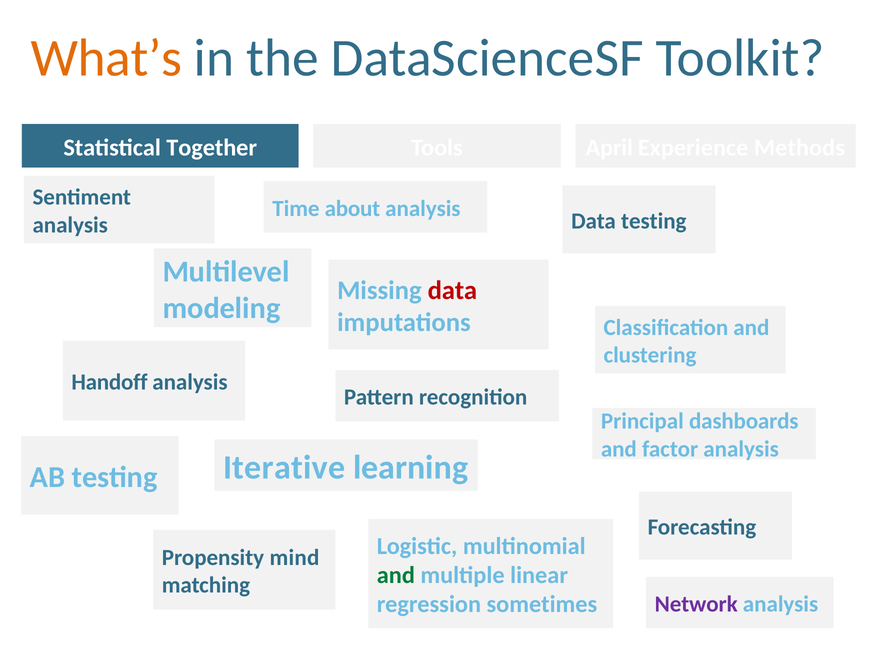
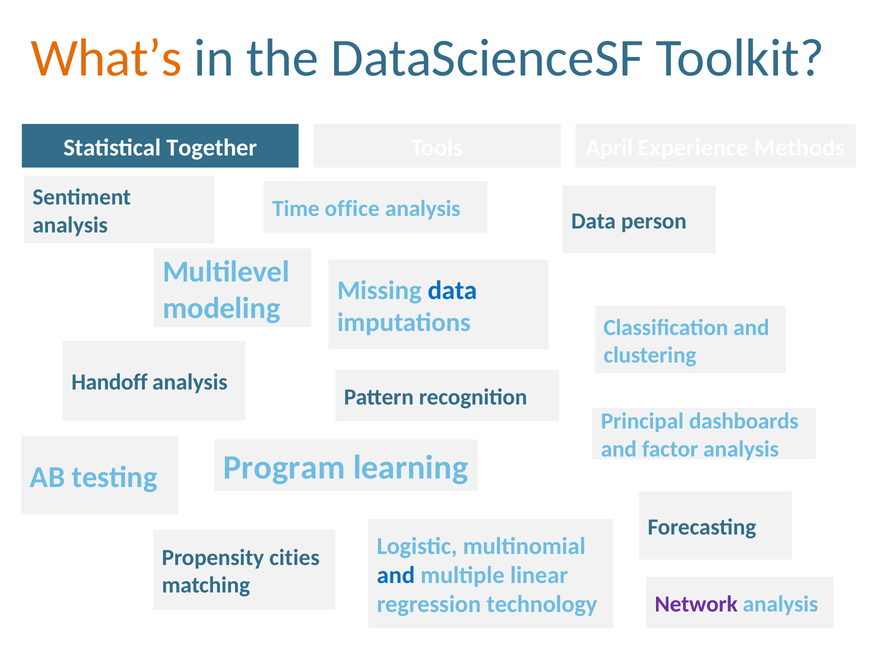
about: about -> office (352, 209)
Data testing: testing -> person (654, 221)
data colour: red -> blue (452, 291)
Iterative: Iterative -> Program (284, 468)
mind: mind -> cities (295, 558)
and colour: green -> blue (396, 576)
sometimes: sometimes -> technology (542, 605)
